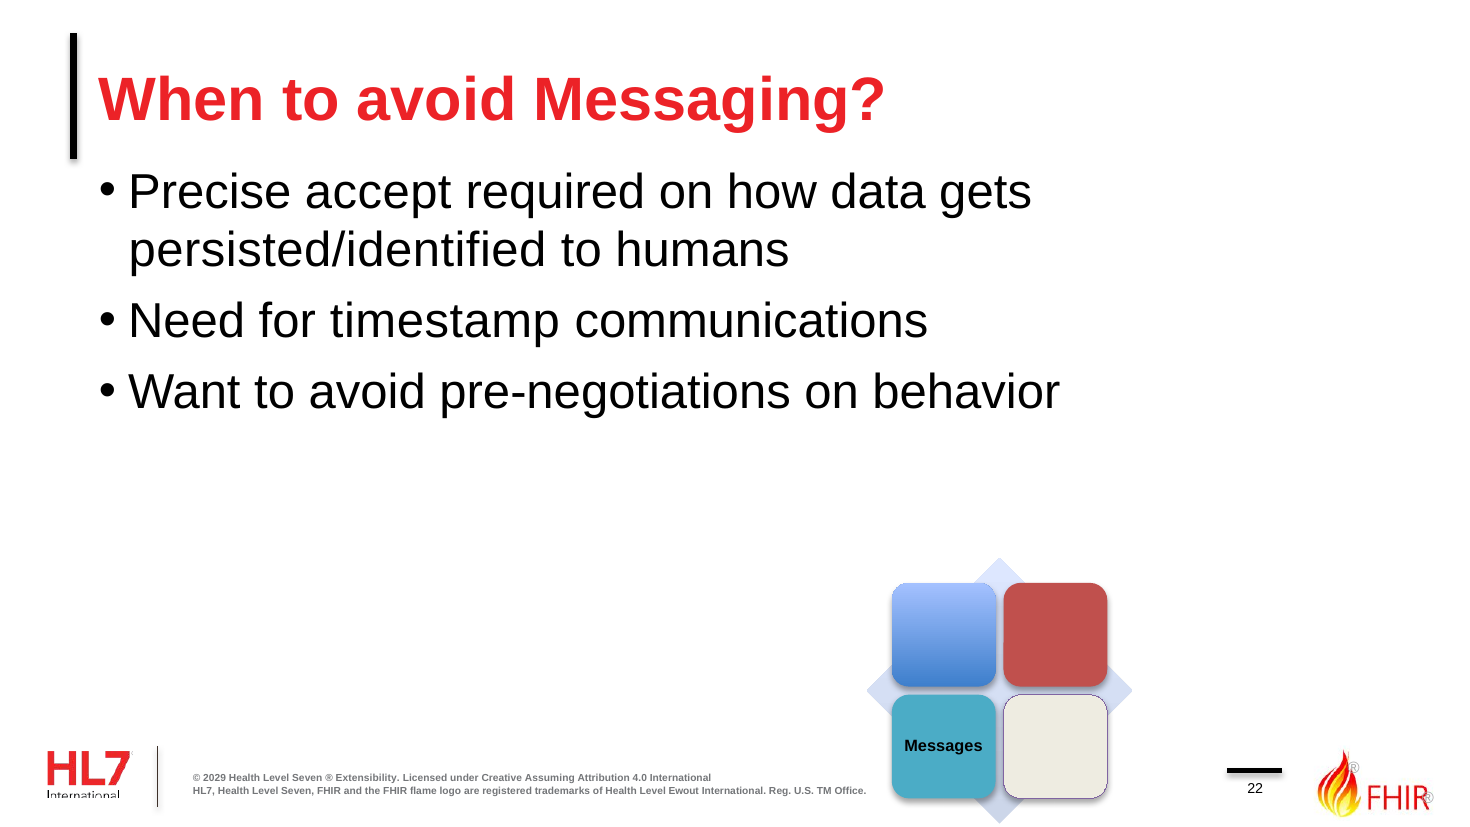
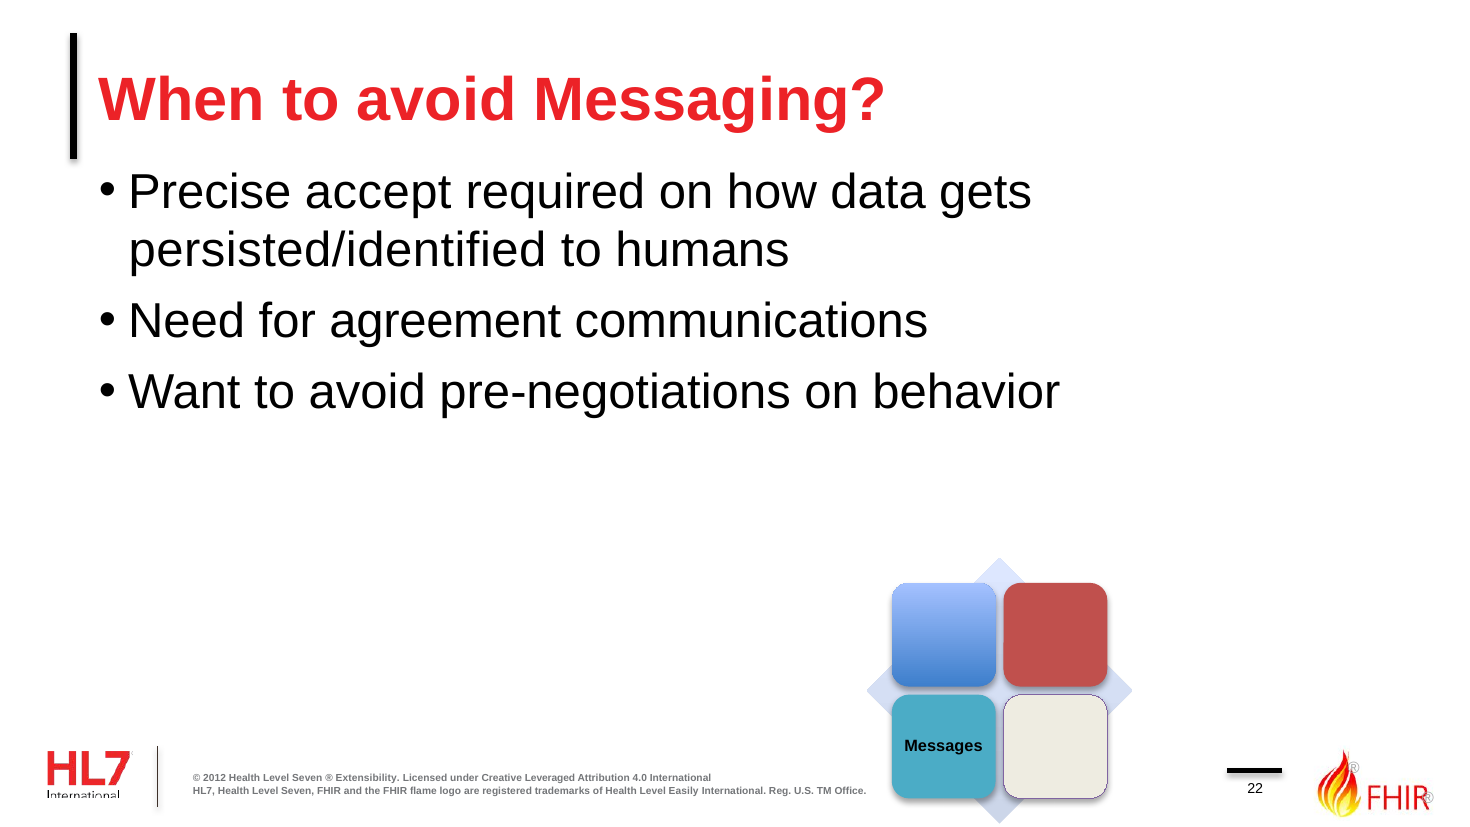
timestamp: timestamp -> agreement (445, 322)
2029: 2029 -> 2012 (215, 778)
Assuming: Assuming -> Leveraged (550, 778)
Ewout: Ewout -> Easily (684, 791)
